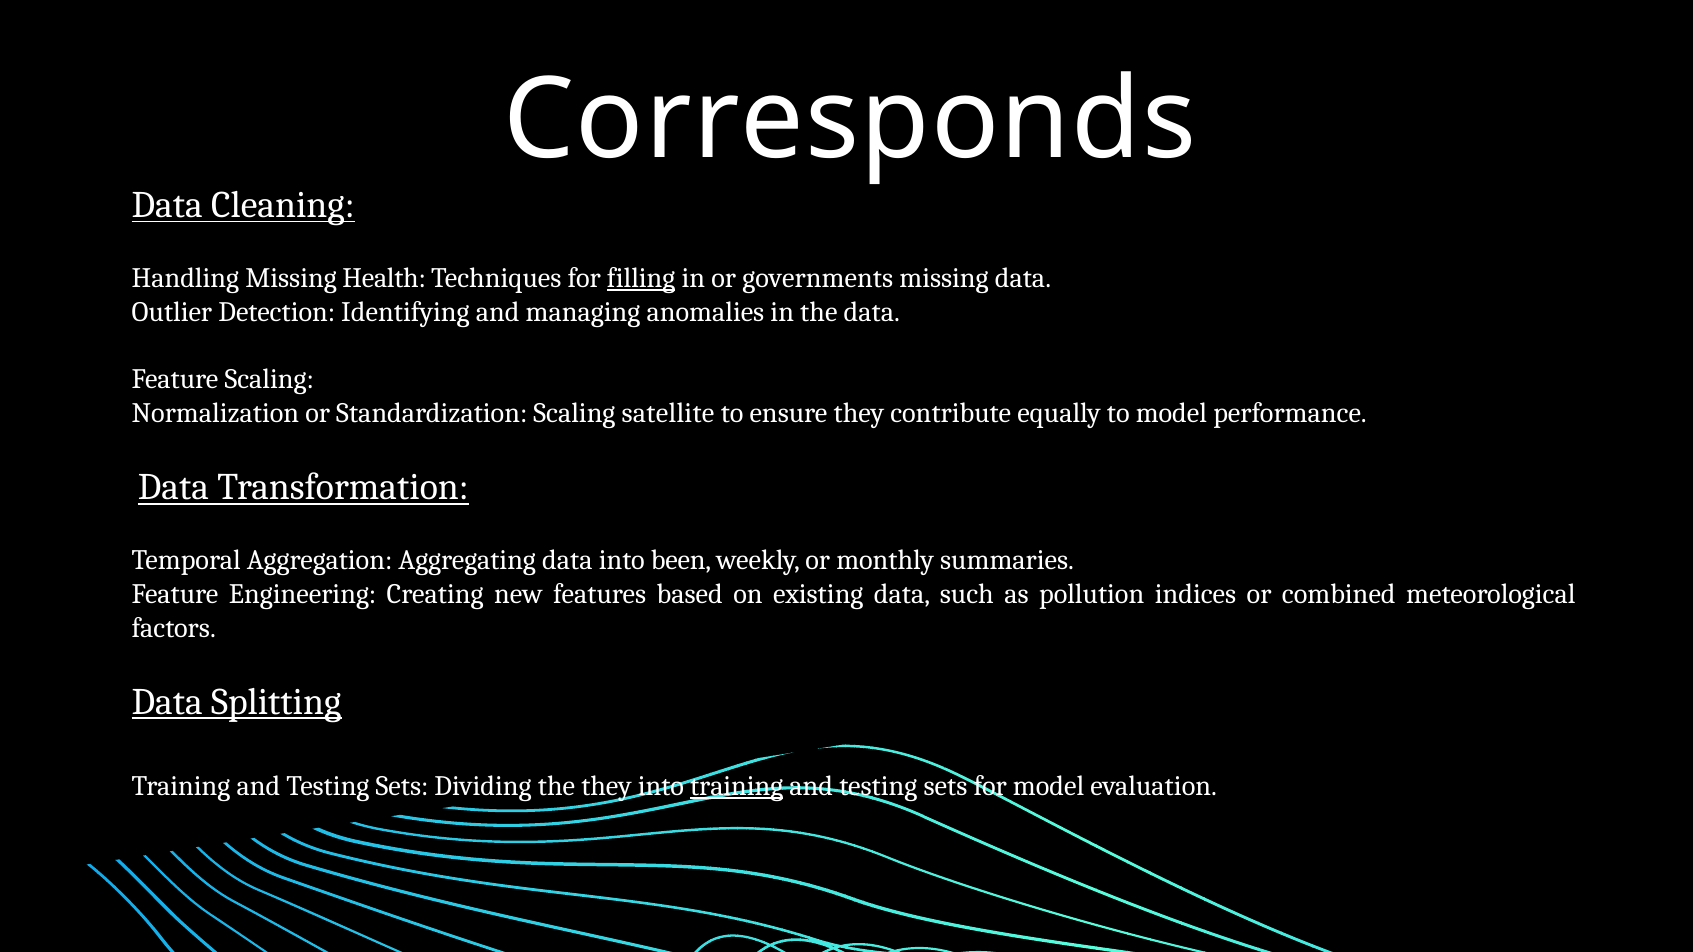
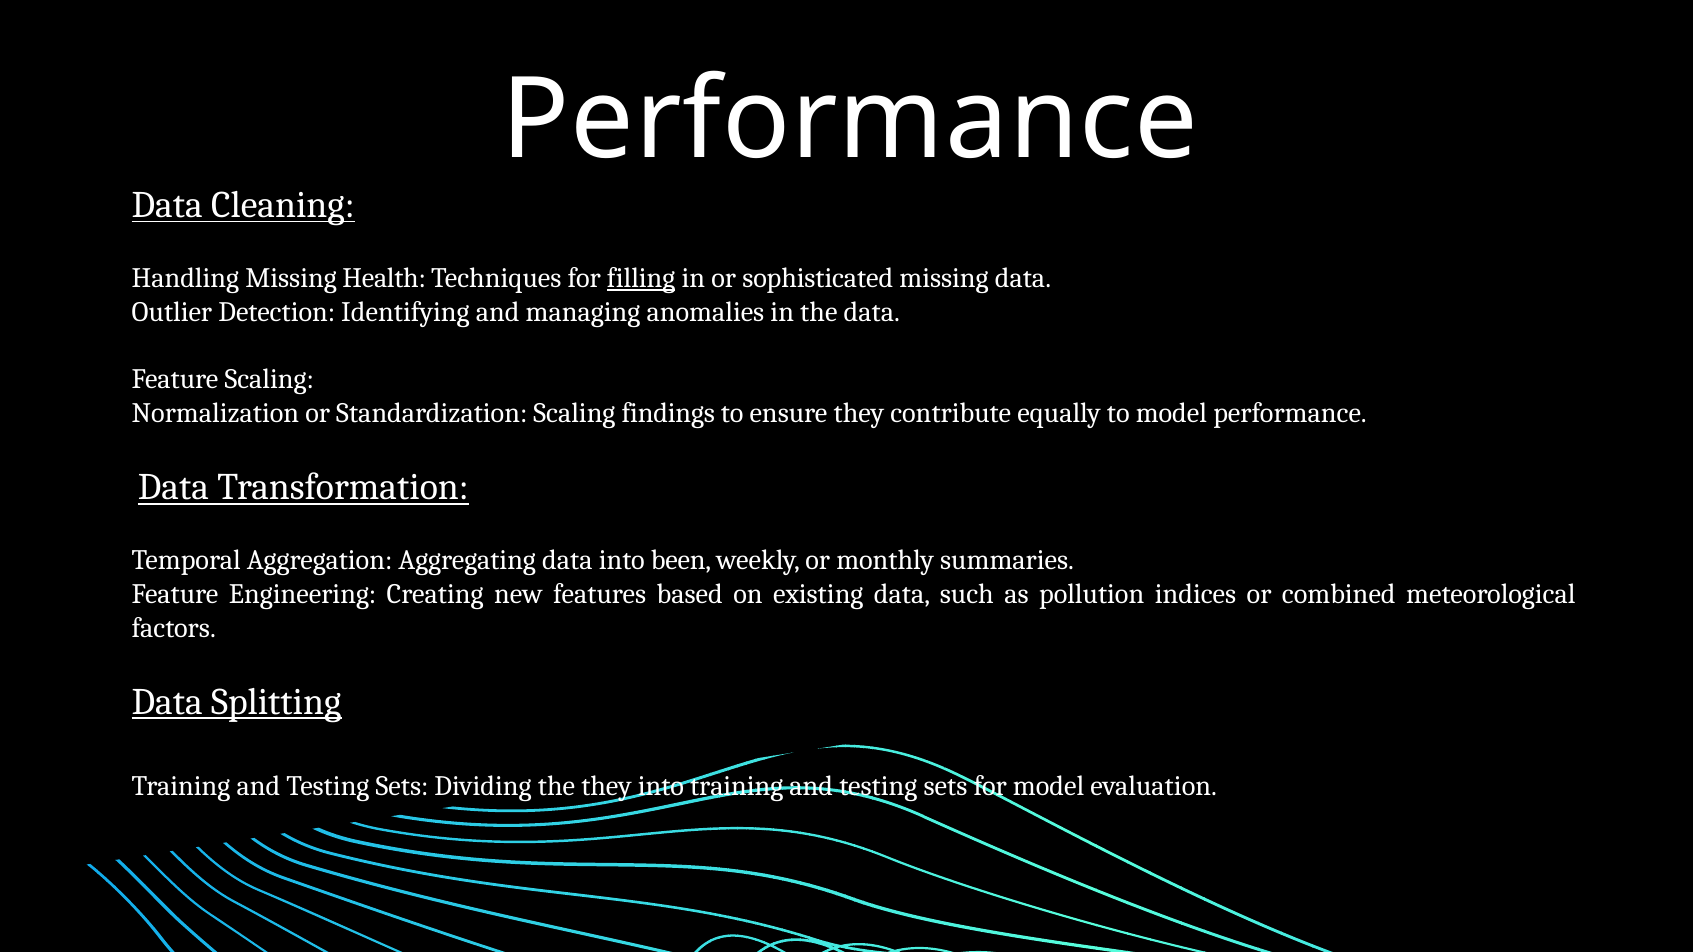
Corresponds: Corresponds -> Performance (850, 120)
governments: governments -> sophisticated (818, 278)
satellite: satellite -> findings (668, 414)
training underline: present -> none (737, 786)
